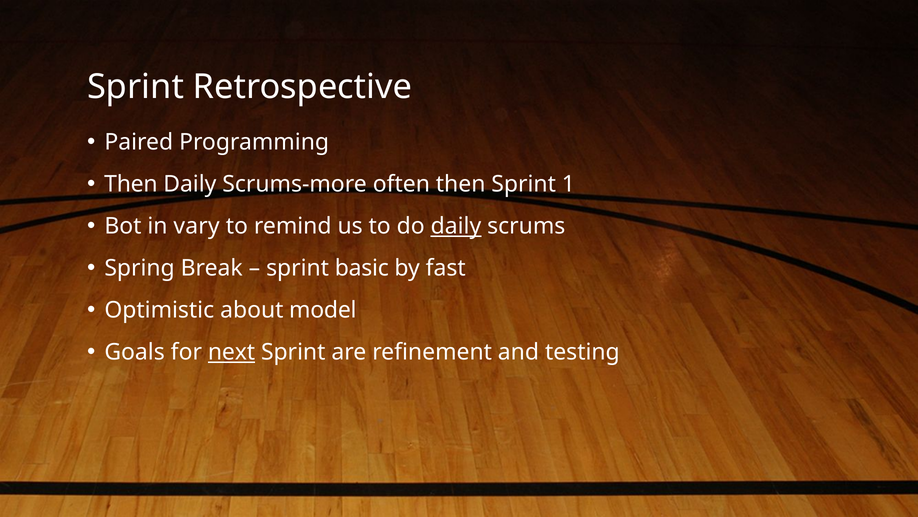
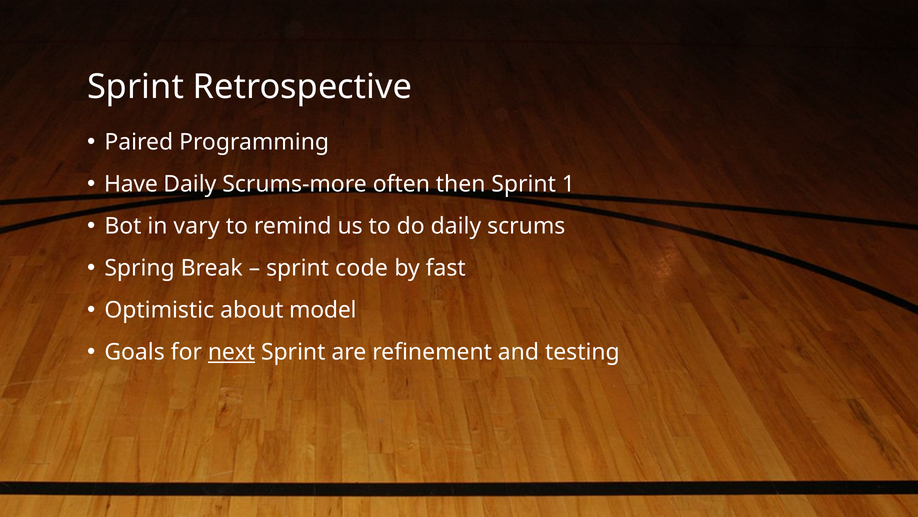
Then: Then -> Have (131, 184)
daily underline: present -> none (456, 226)
basic: basic -> code (362, 268)
